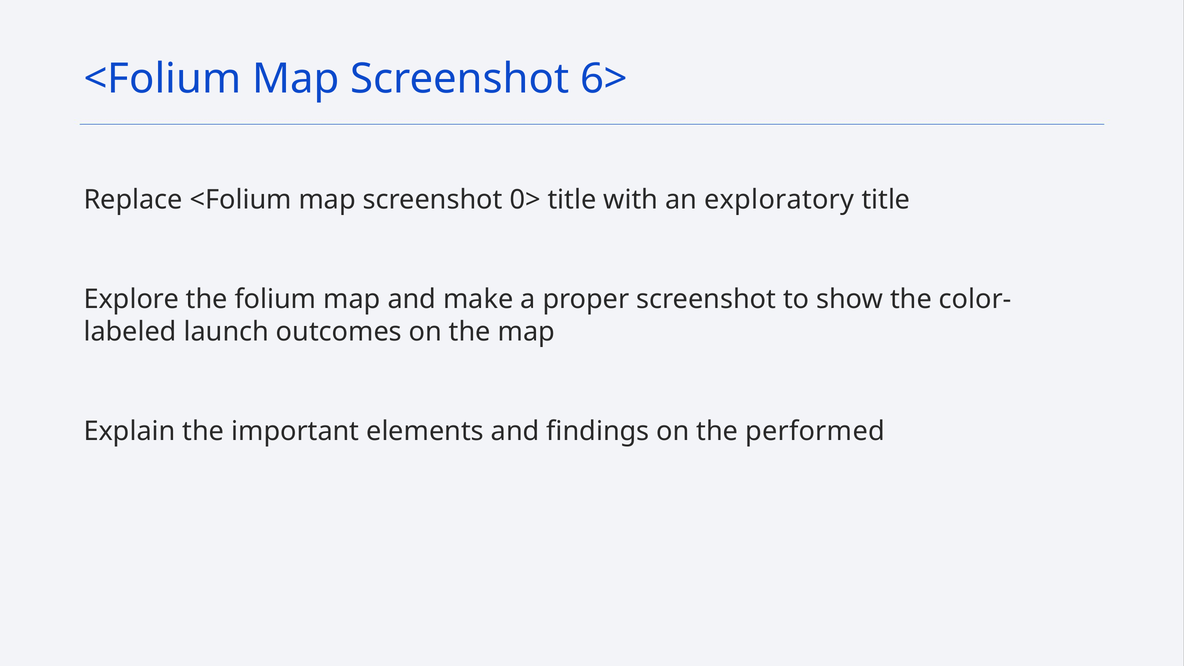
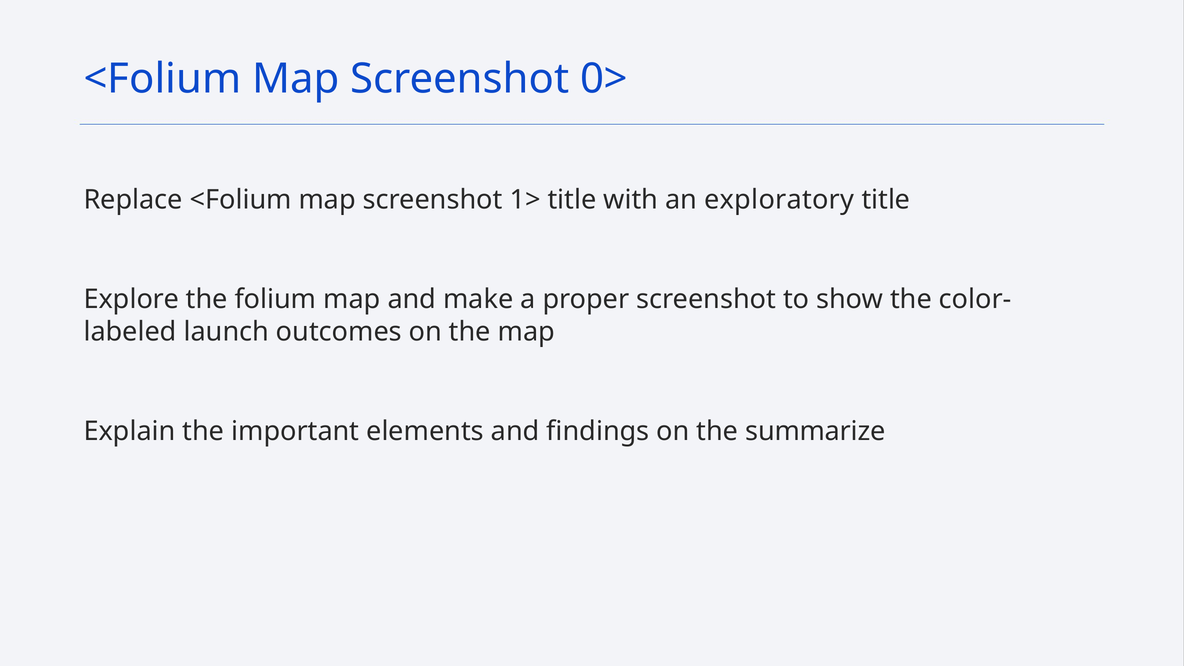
6>: 6> -> 0> (604, 79)
0>: 0> -> 1> (525, 200)
performed: performed -> summarize (815, 432)
